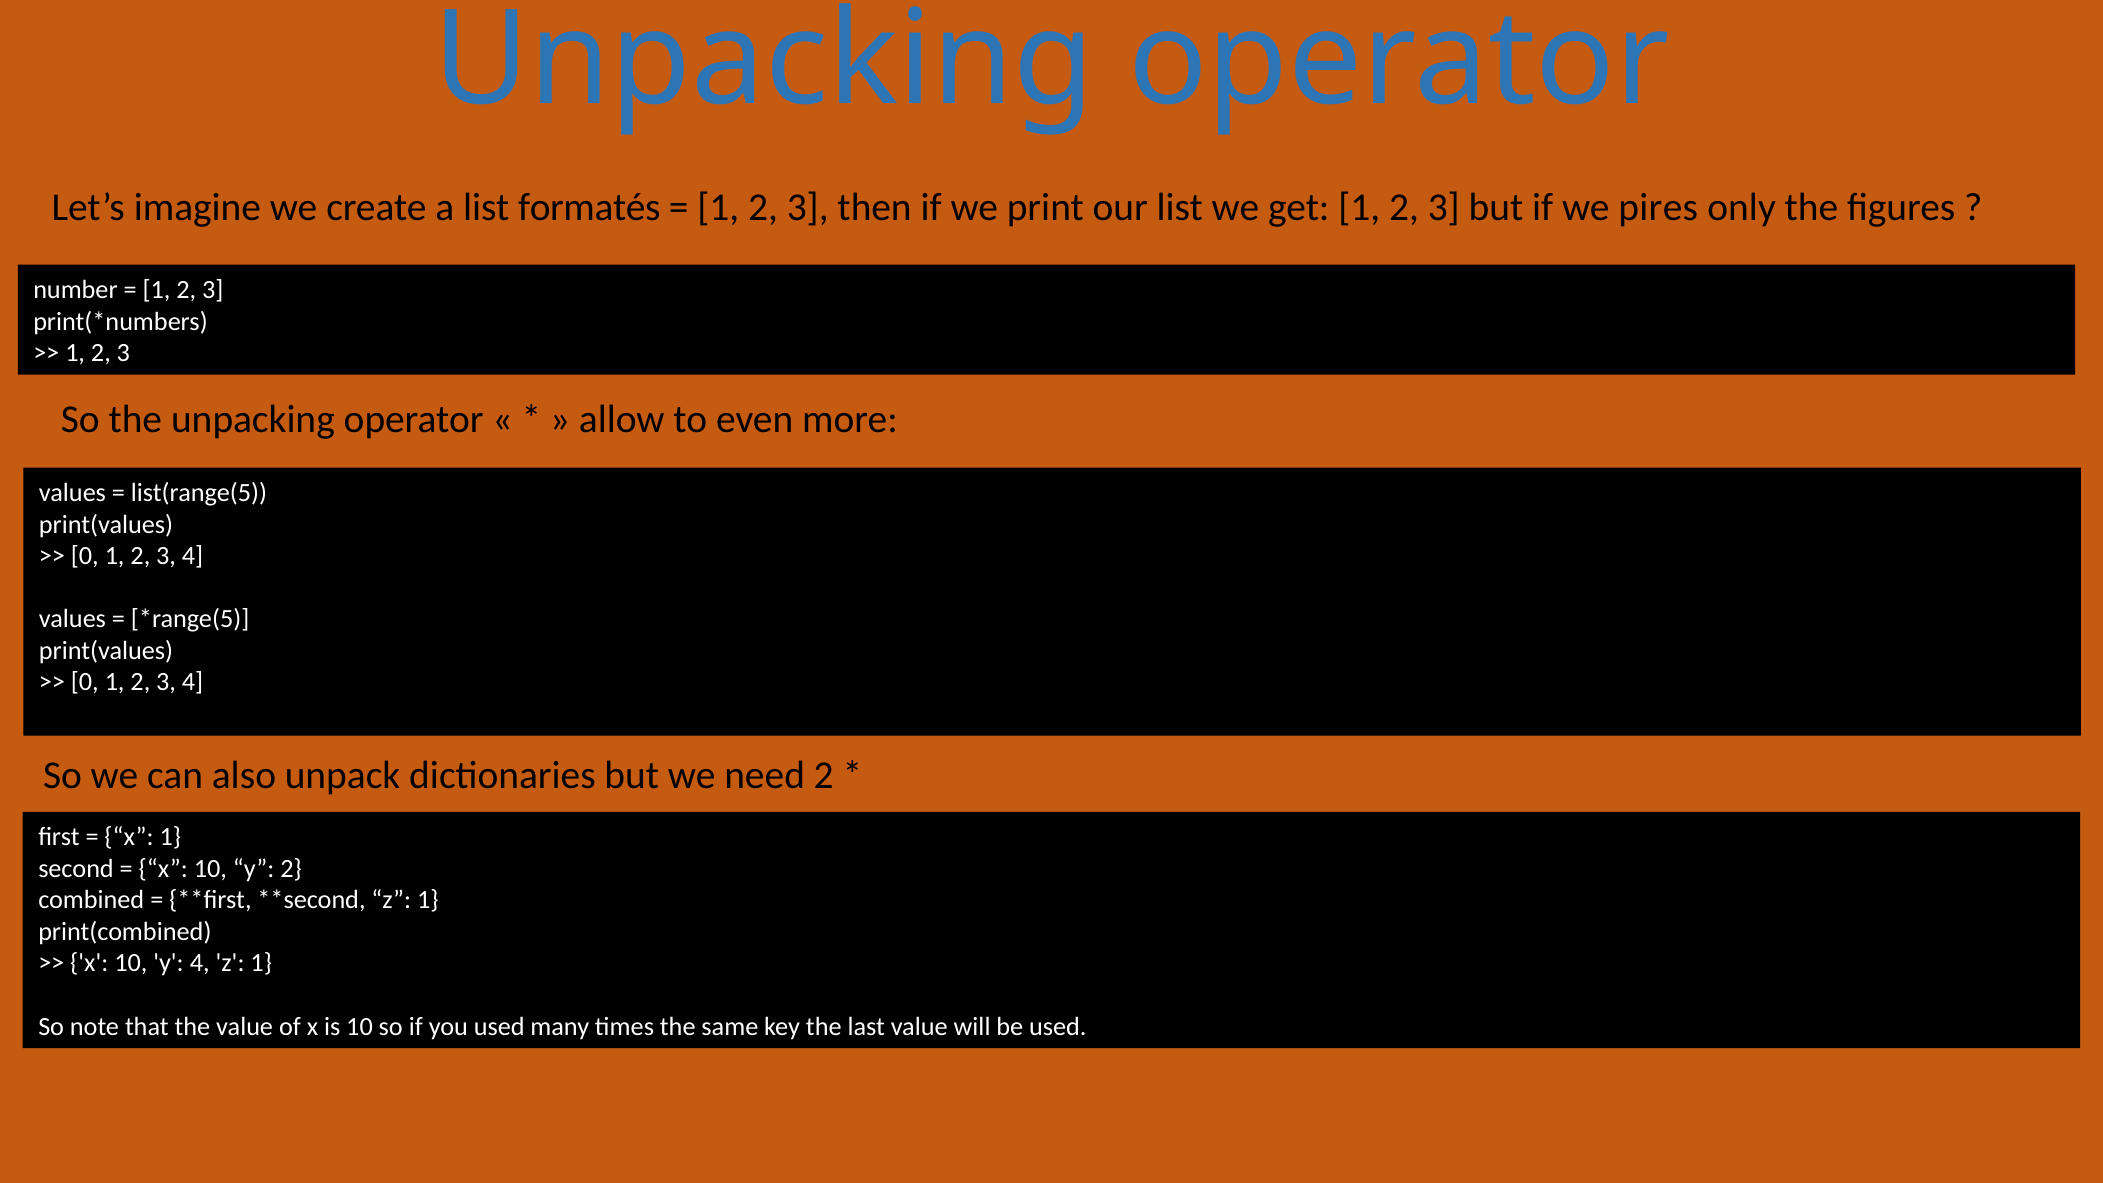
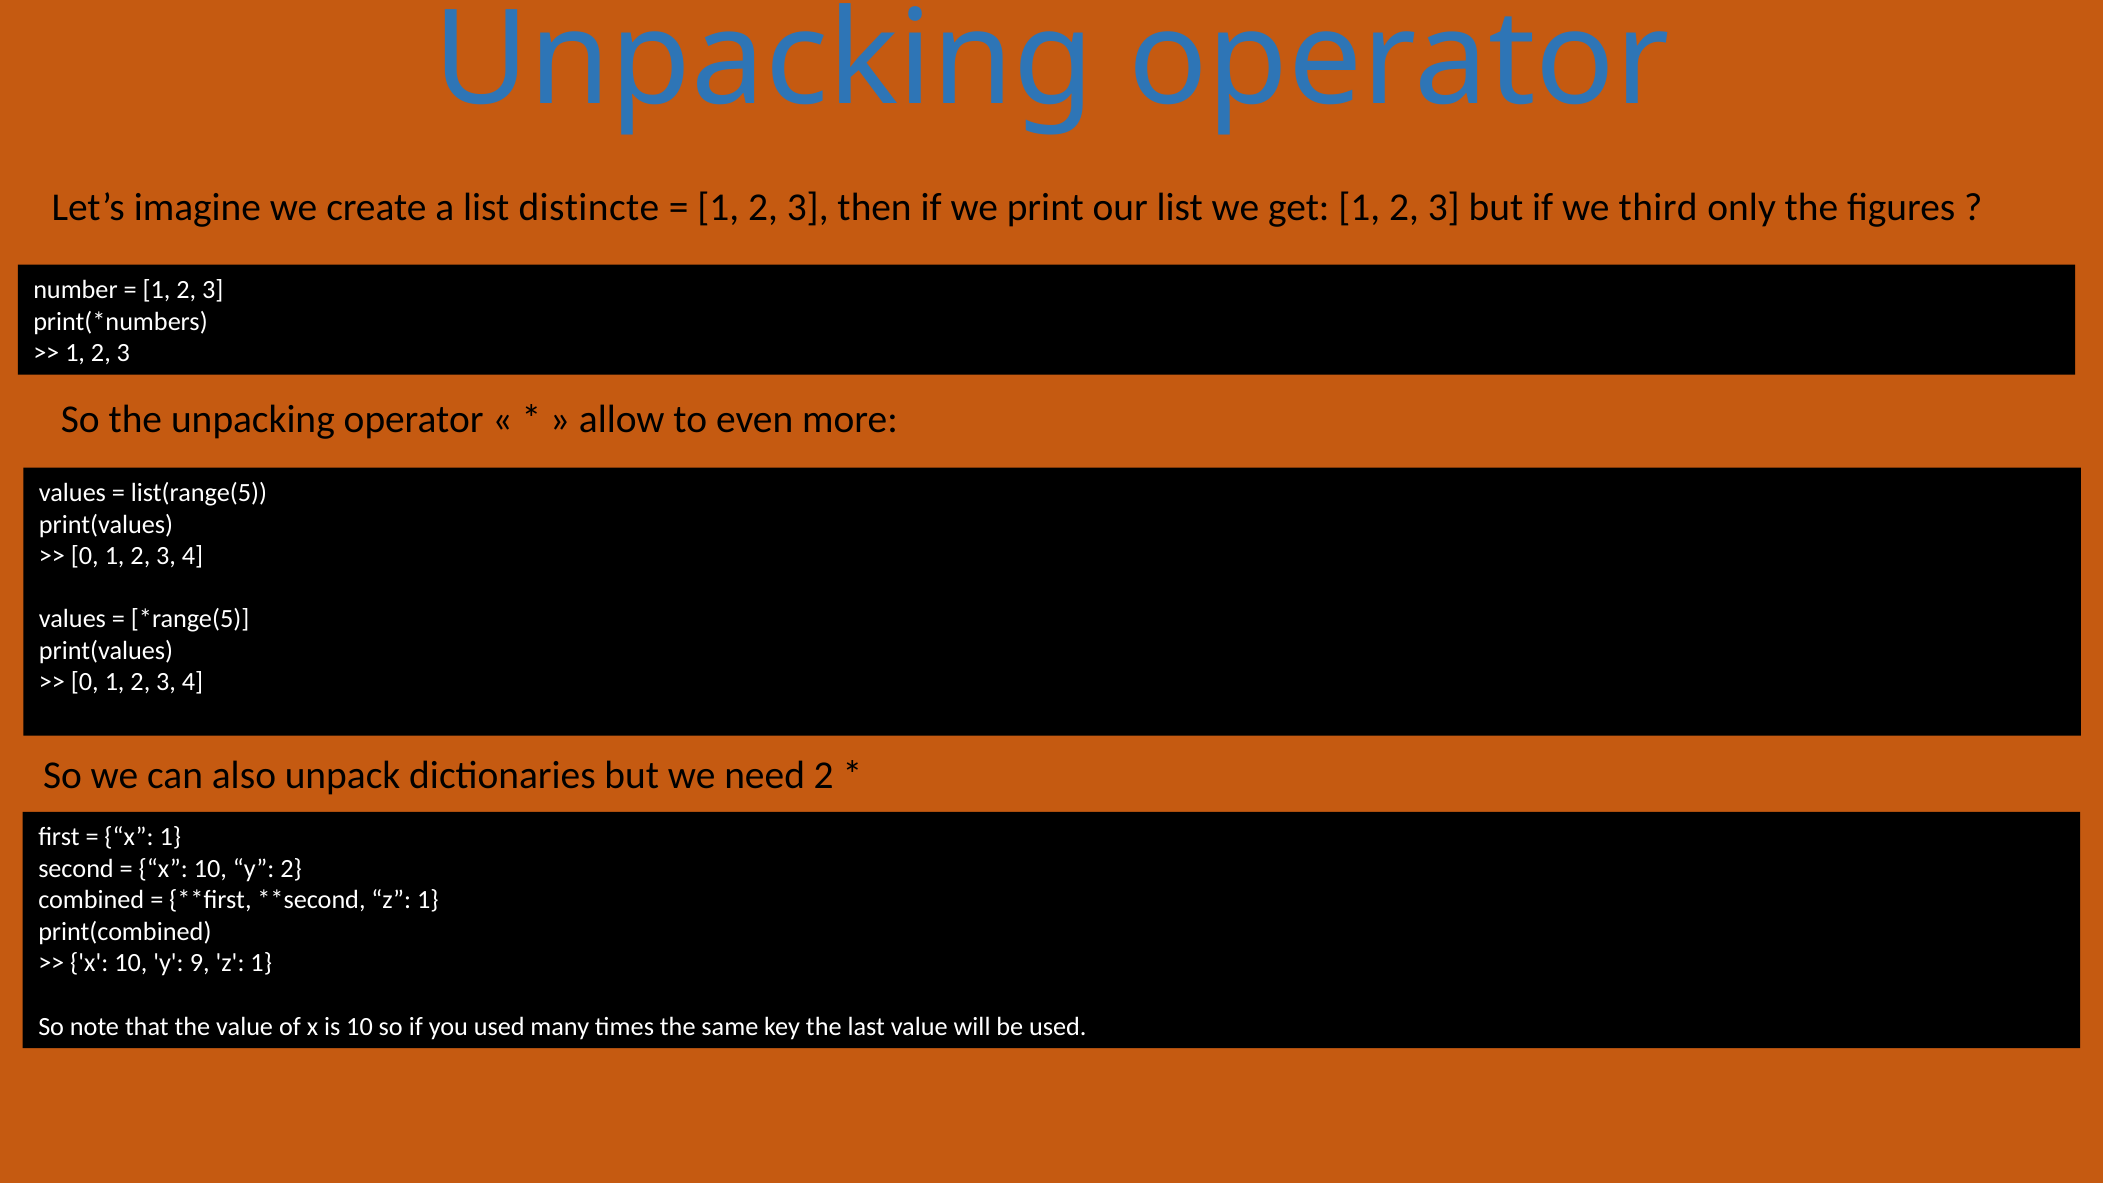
formatés: formatés -> distincte (589, 207)
pires: pires -> third (1658, 207)
y 4: 4 -> 9 (200, 963)
